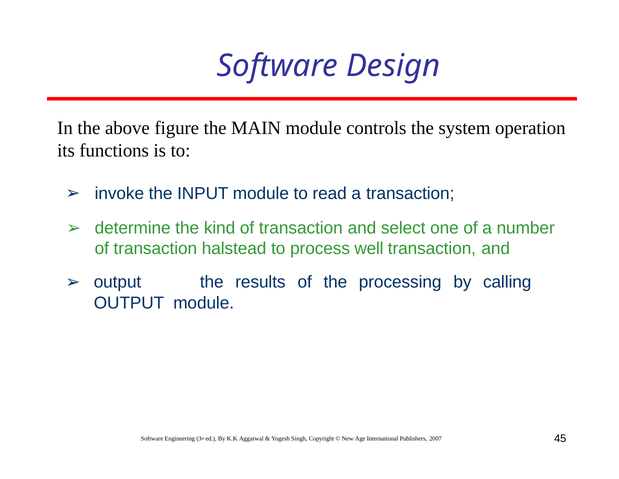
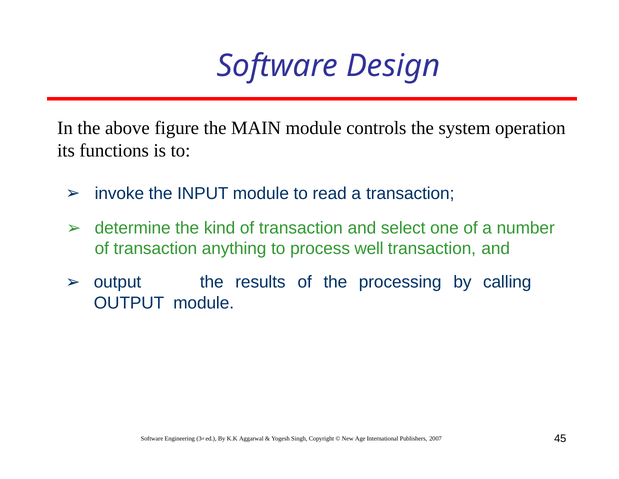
halstead: halstead -> anything (234, 248)
